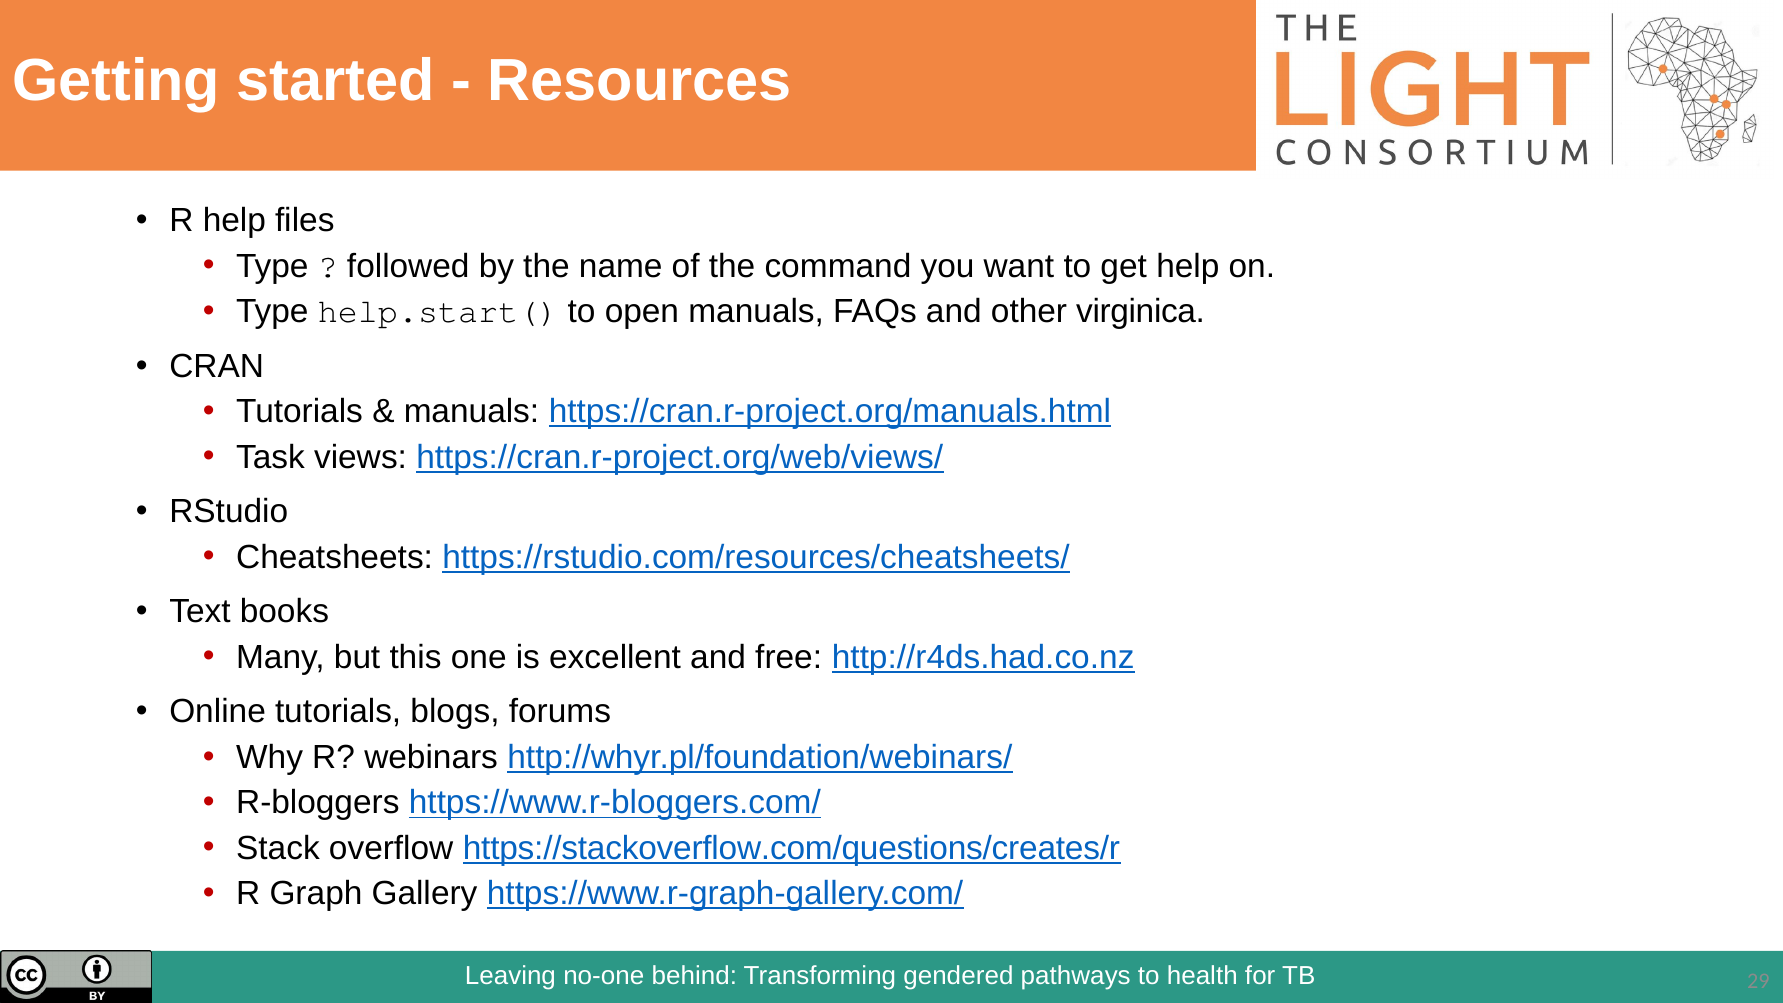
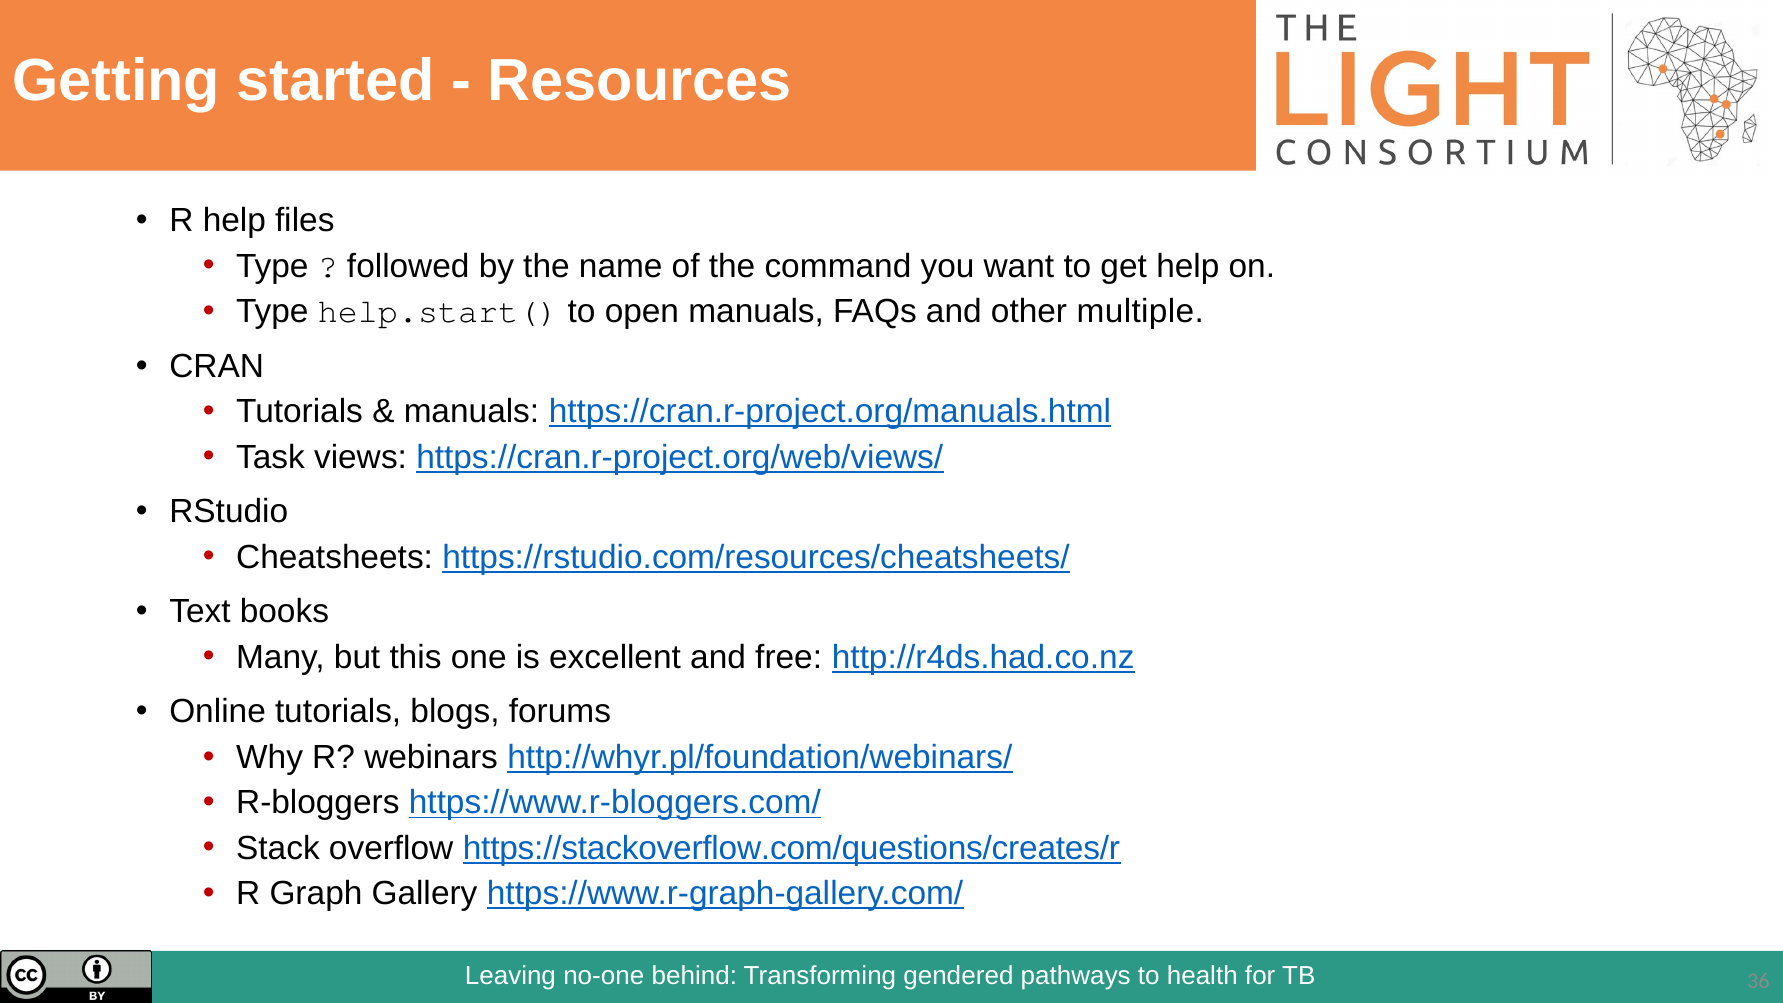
virginica: virginica -> multiple (1140, 312)
29: 29 -> 36 (1758, 981)
